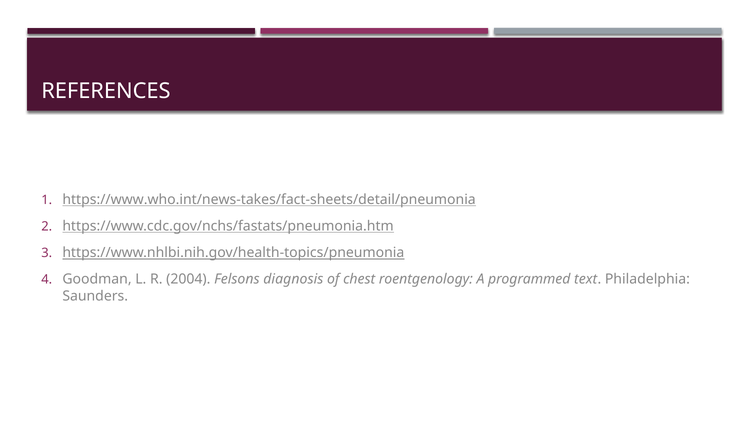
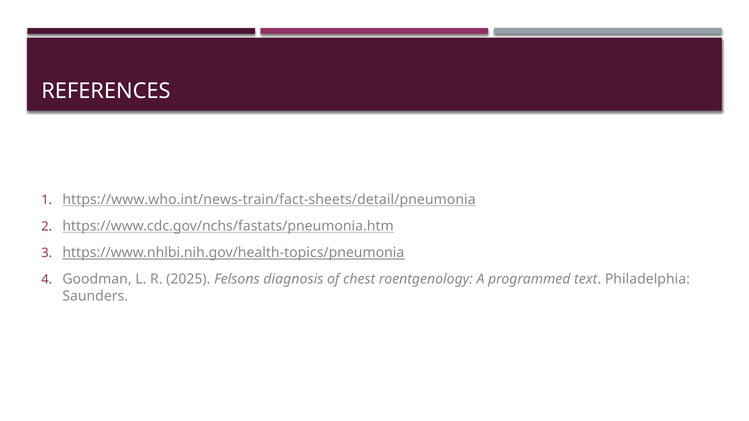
https://www.who.int/news-takes/fact-sheets/detail/pneumonia: https://www.who.int/news-takes/fact-sheets/detail/pneumonia -> https://www.who.int/news-train/fact-sheets/detail/pneumonia (269, 200)
2004: 2004 -> 2025 (188, 279)
